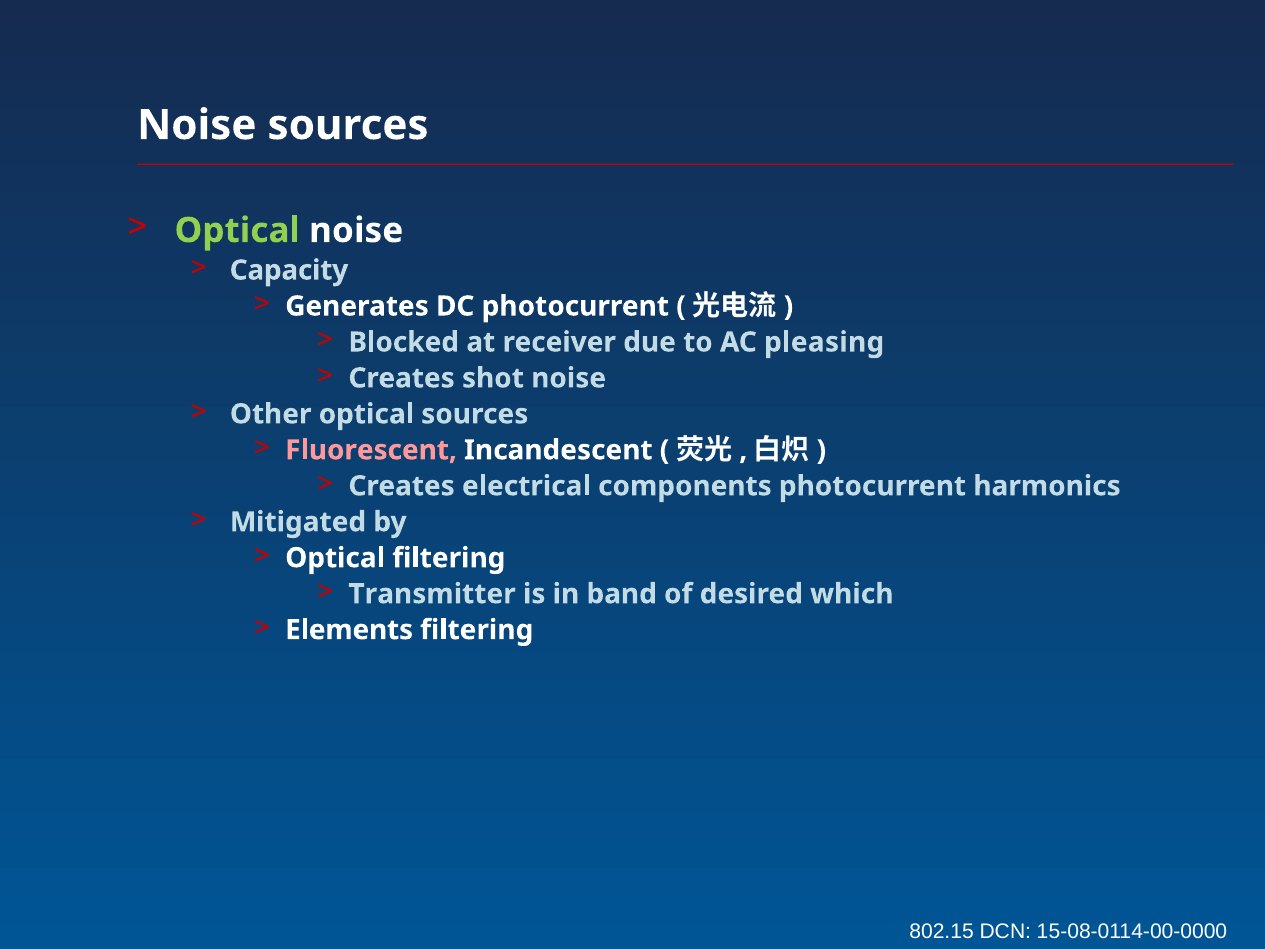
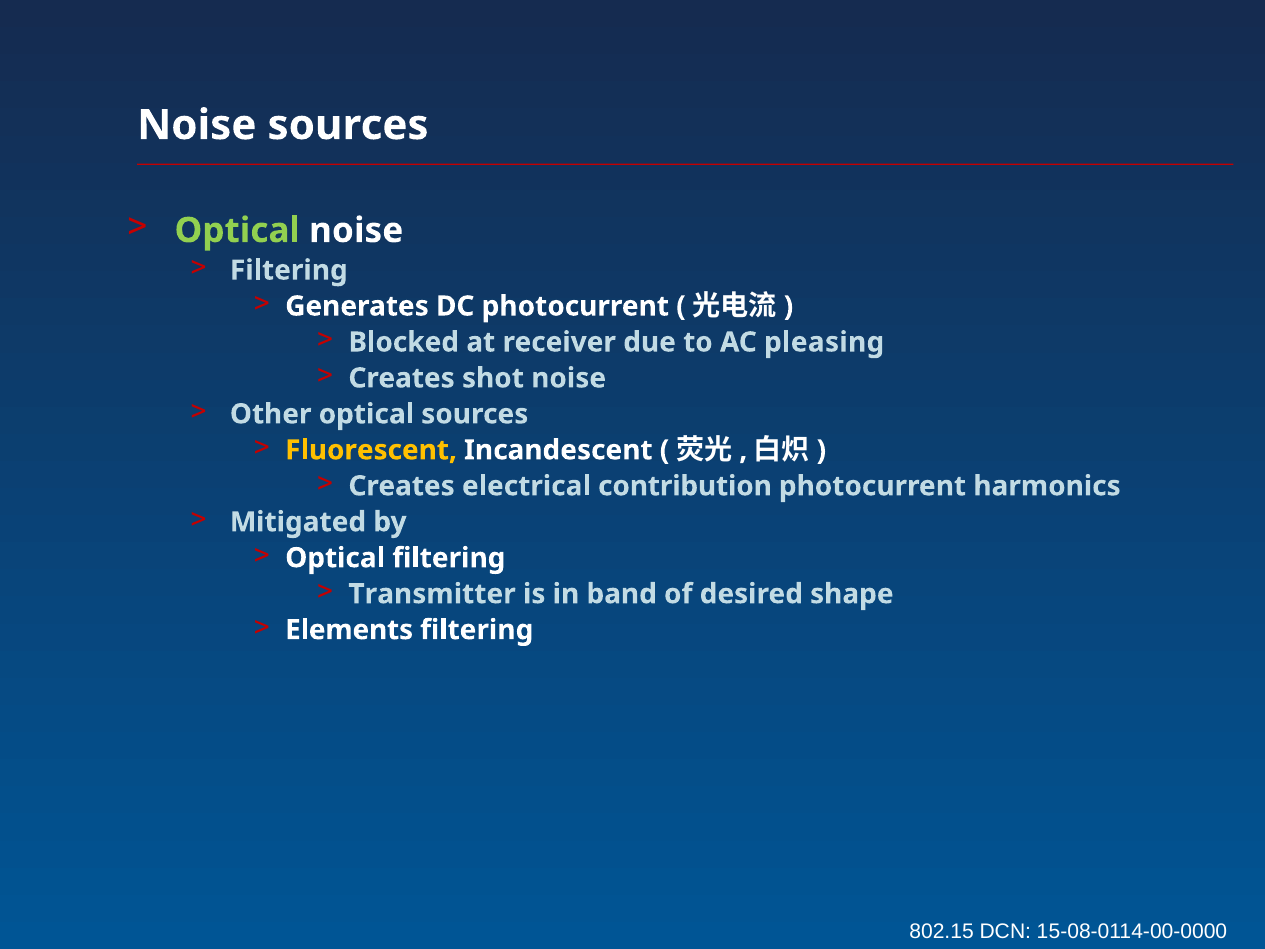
Capacity: Capacity -> Filtering (289, 270)
Fluorescent colour: pink -> yellow (371, 450)
components: components -> contribution (685, 486)
which: which -> shape (852, 594)
